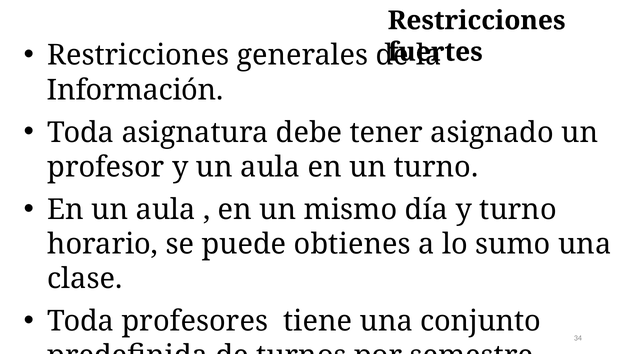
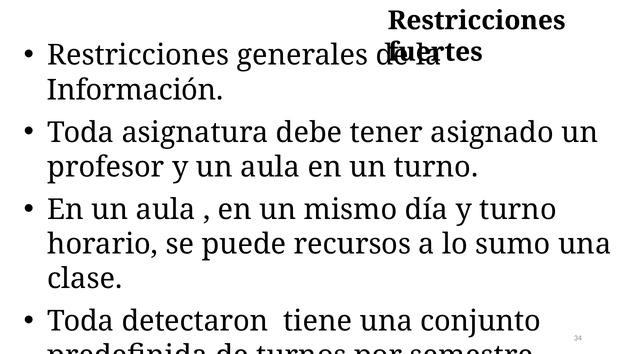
obtienes: obtienes -> recursos (352, 244)
profesores: profesores -> detectaron (195, 322)
